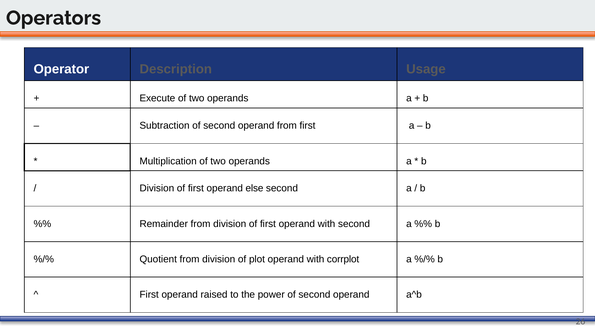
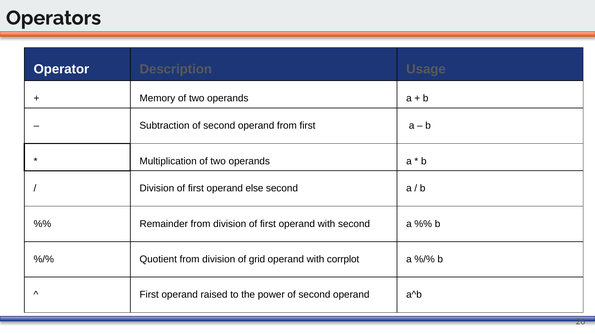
Execute: Execute -> Memory (157, 99)
plot: plot -> grid (257, 260)
